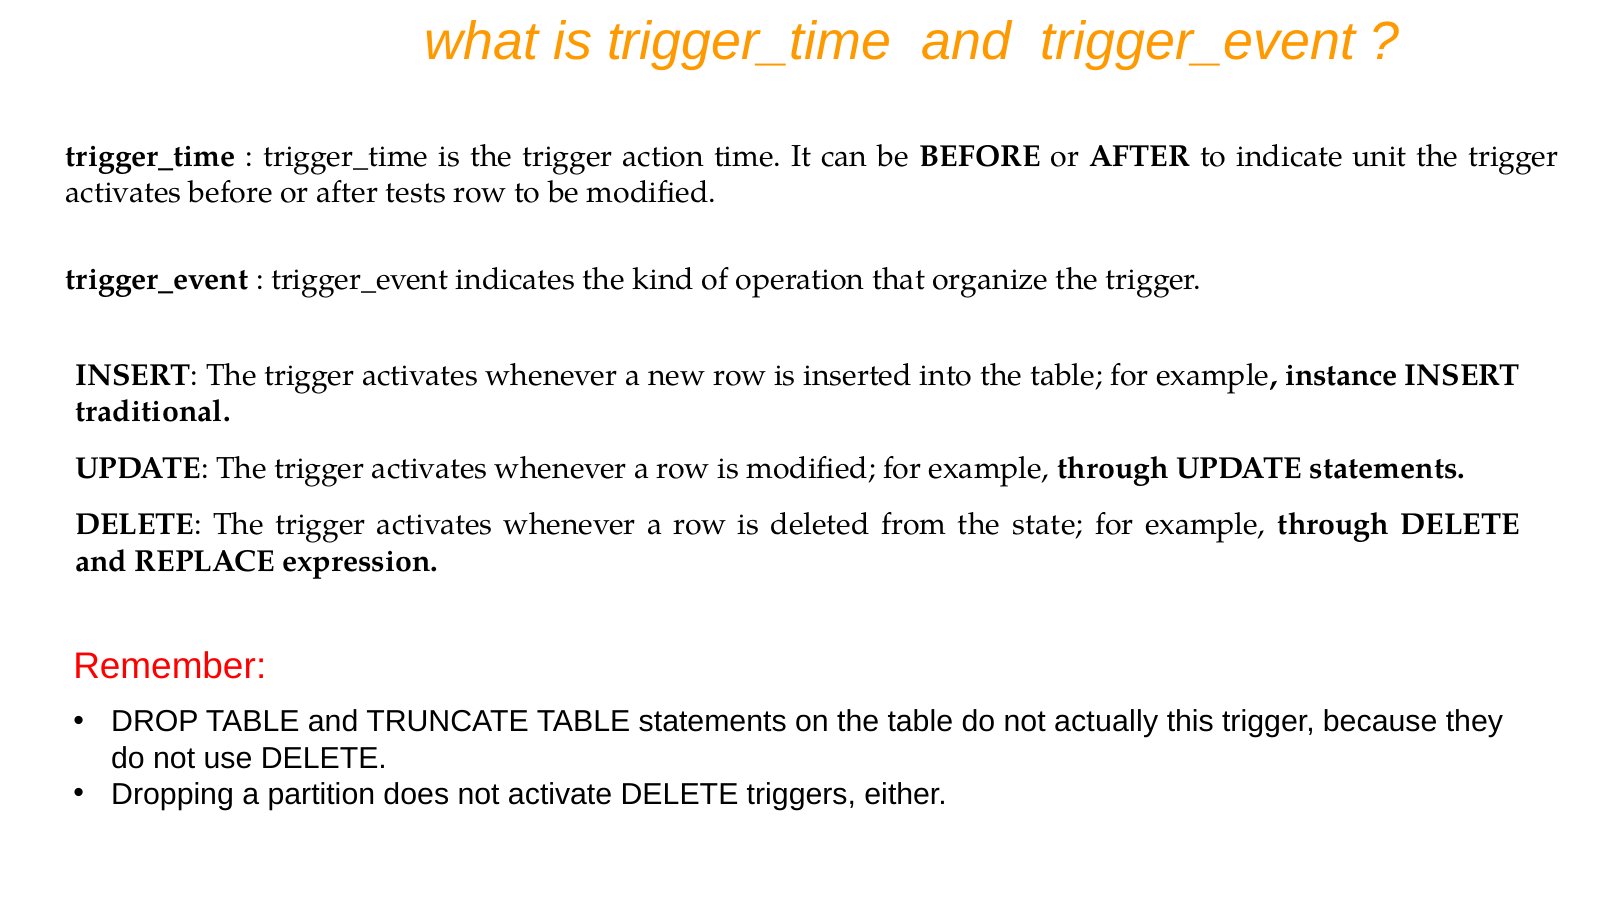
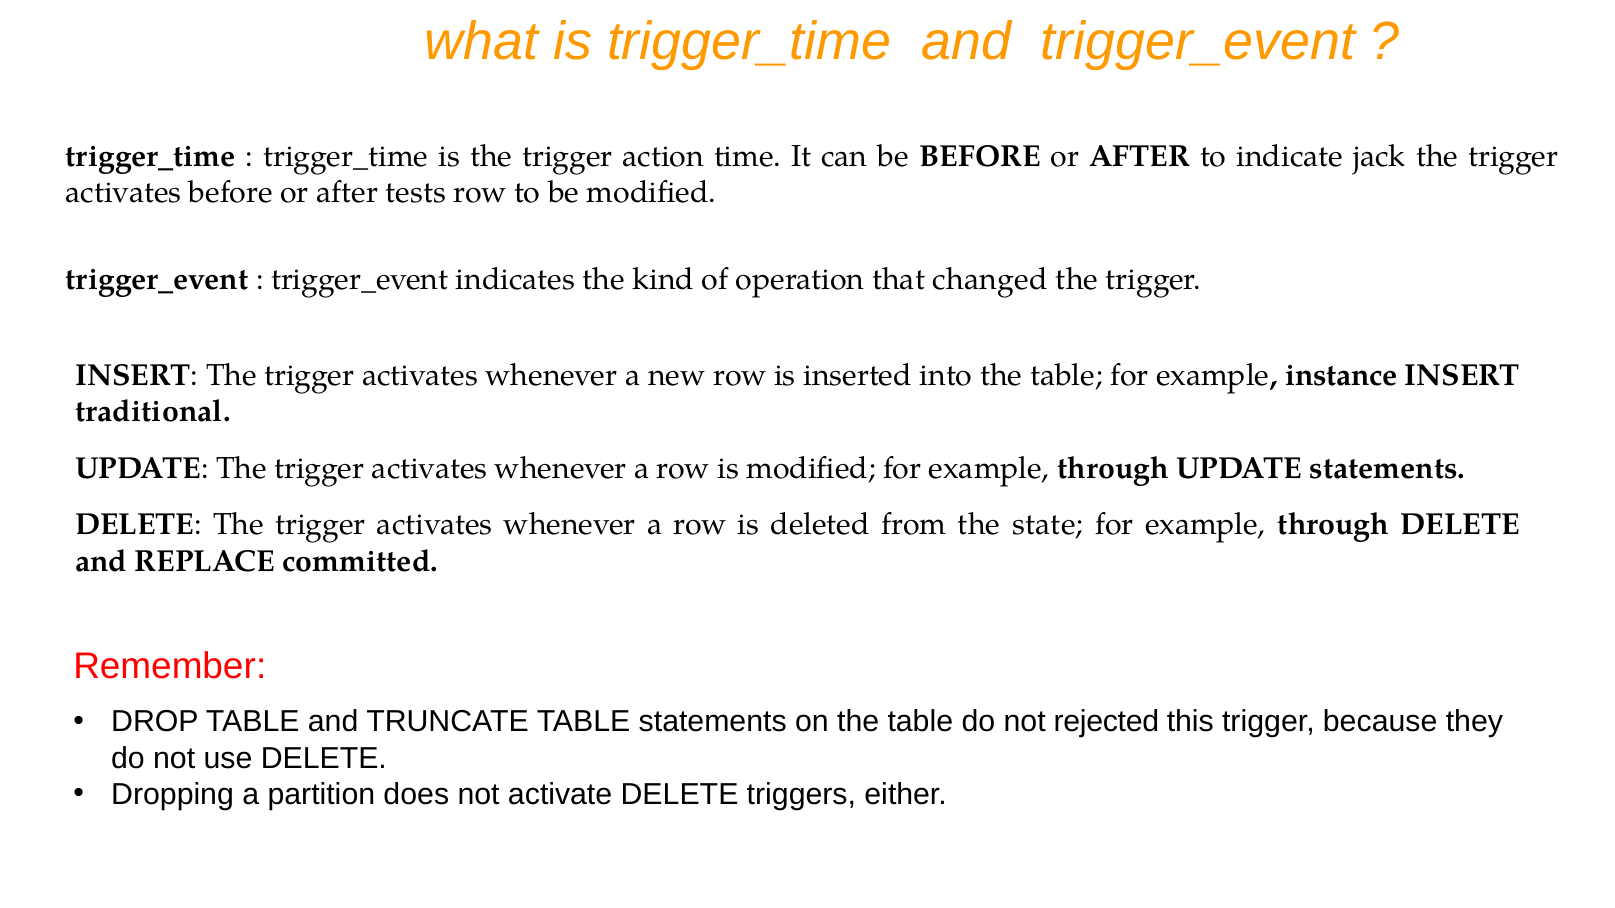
unit: unit -> jack (1379, 156)
organize: organize -> changed (990, 280)
expression: expression -> committed (360, 561)
actually: actually -> rejected (1106, 722)
